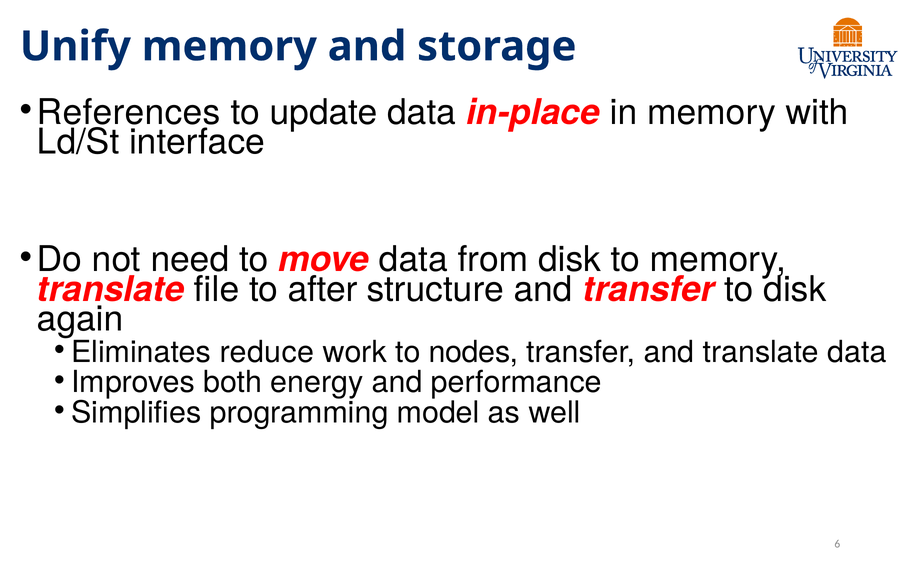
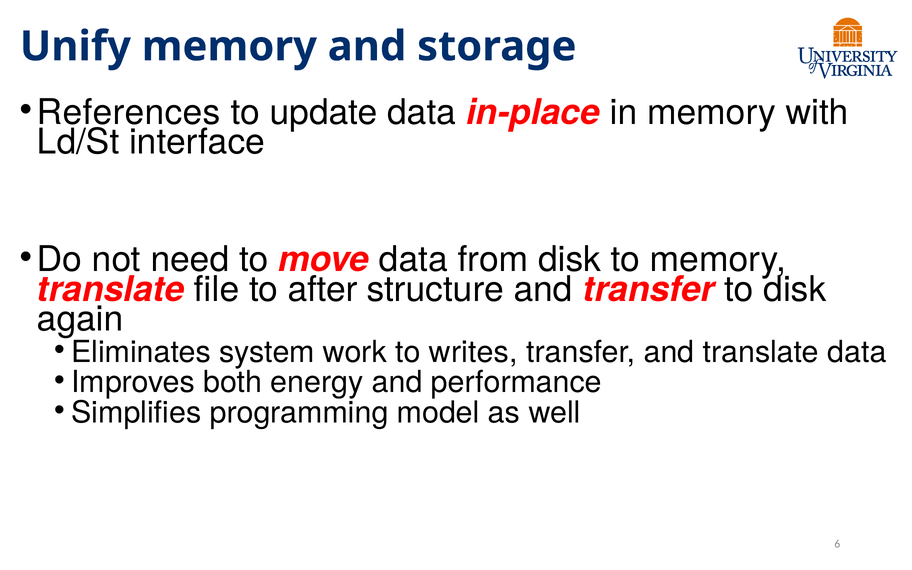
reduce: reduce -> system (267, 352)
nodes: nodes -> writes (473, 352)
